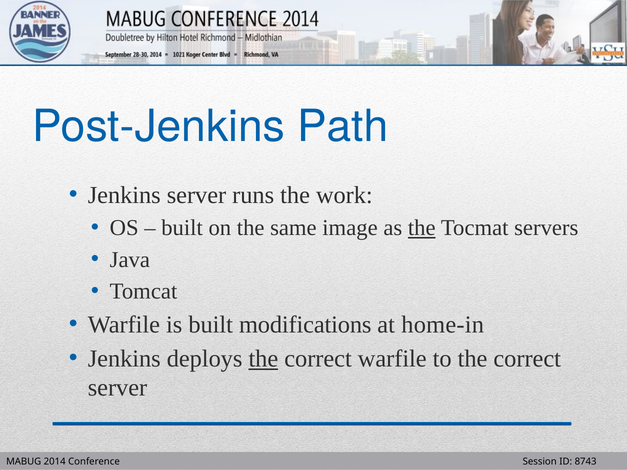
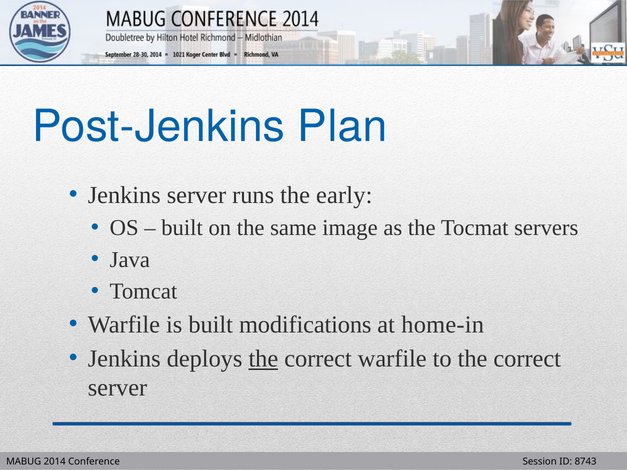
Path: Path -> Plan (343, 127)
work: work -> early (344, 195)
the underline: present -> none (422, 228)
